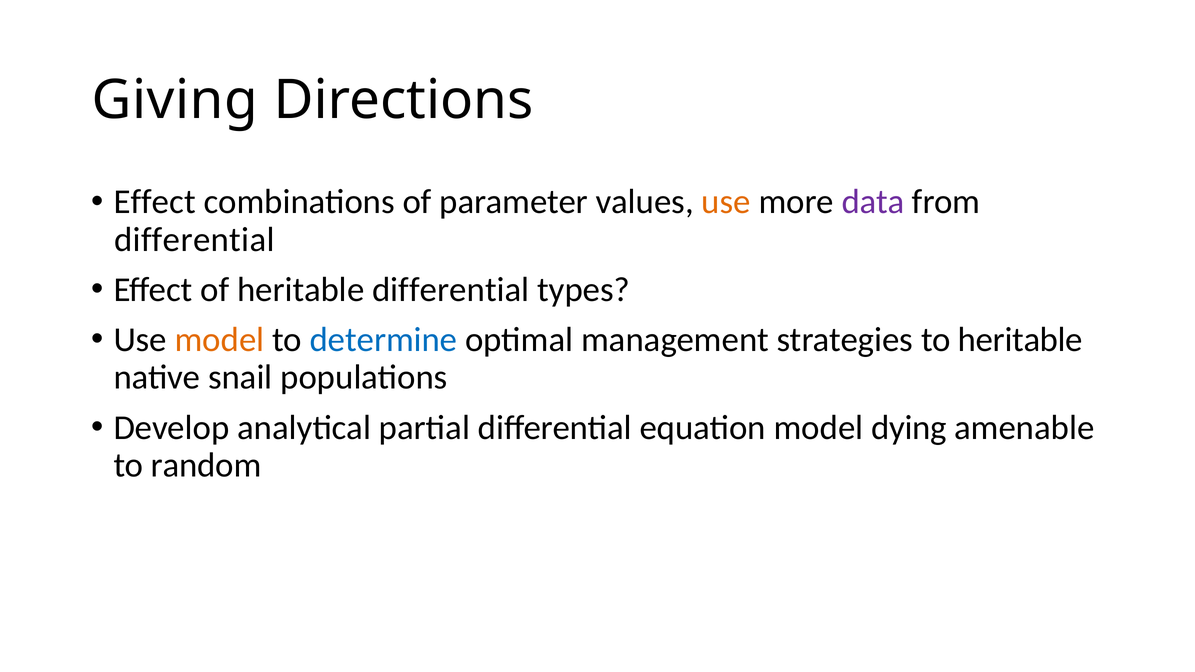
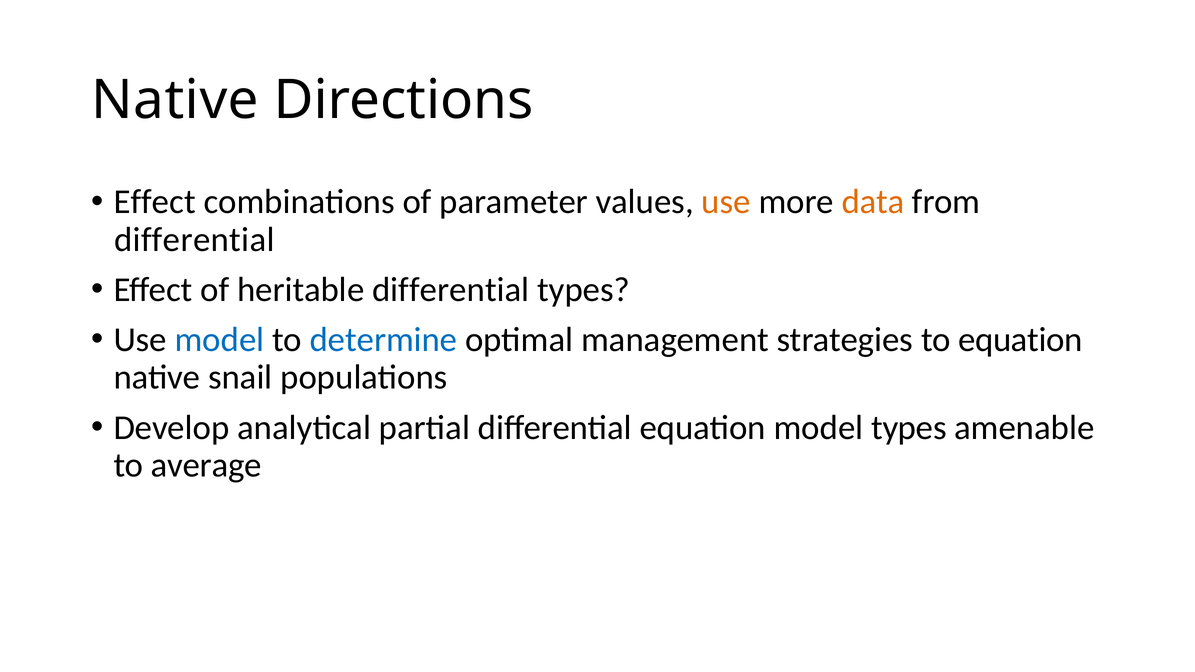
Giving: Giving -> Native (175, 100)
data colour: purple -> orange (873, 202)
model colour: orange -> blue (219, 340)
to heritable: heritable -> equation (1020, 340)
model dying: dying -> types (909, 428)
random: random -> average (206, 465)
